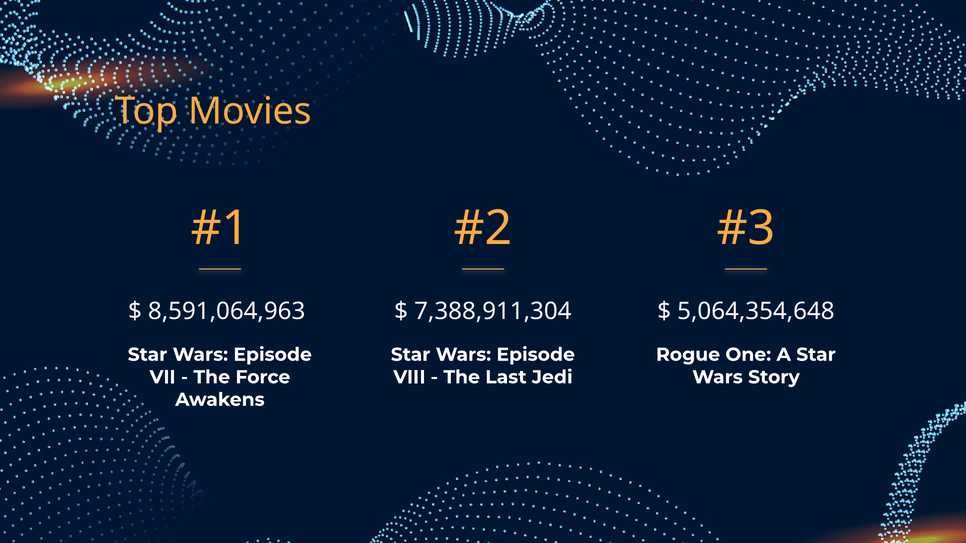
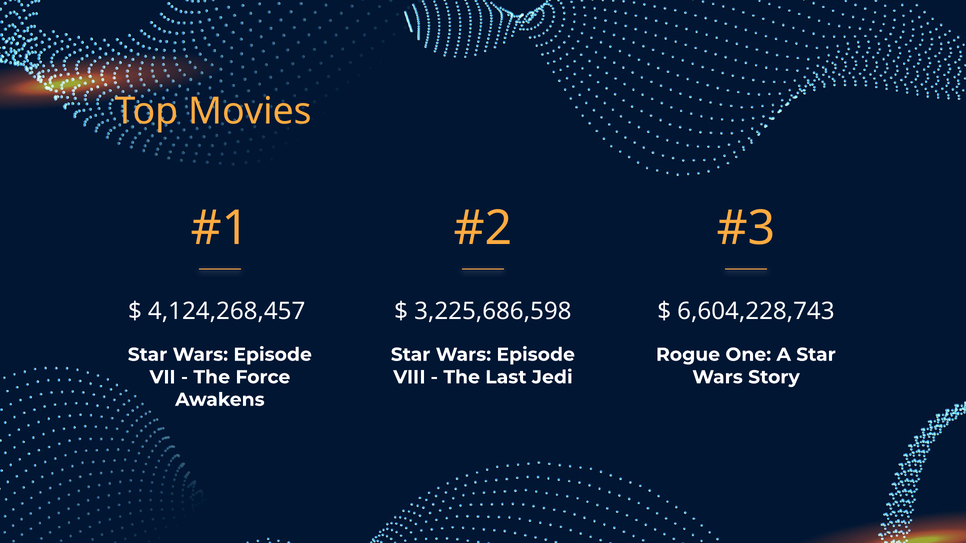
8,591,064,963: 8,591,064,963 -> 4,124,268,457 (227, 312)
7,388,911,304: 7,388,911,304 -> 3,225,686,598 (493, 312)
5,064,354,648: 5,064,354,648 -> 6,604,228,743 (756, 312)
